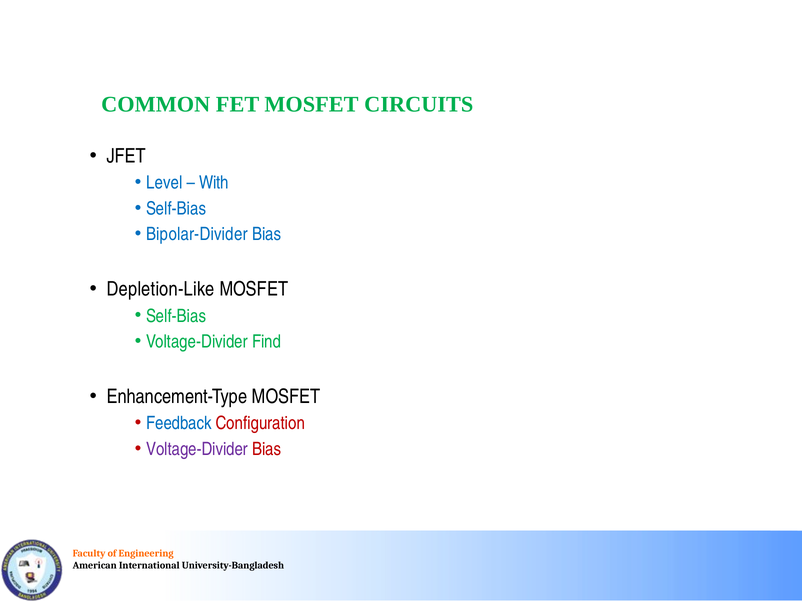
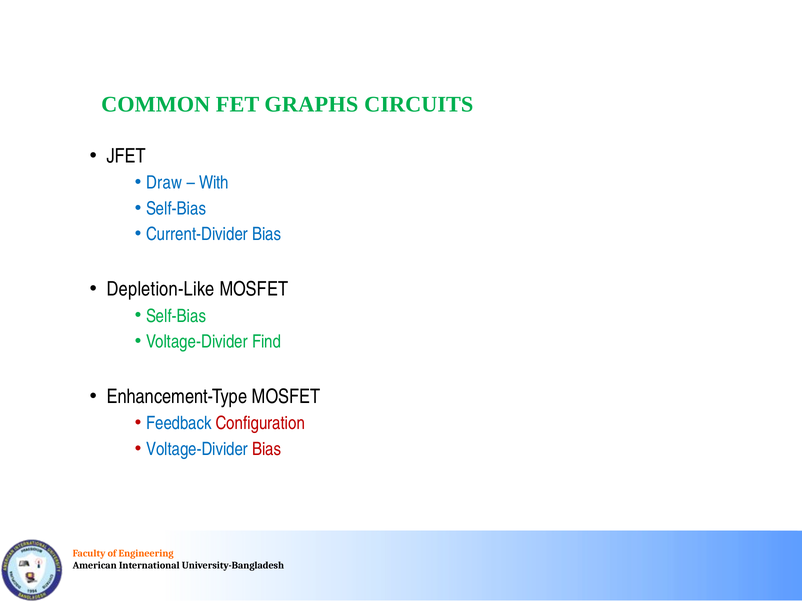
FET MOSFET: MOSFET -> GRAPHS (311, 104)
Level: Level -> Draw (164, 183)
Bipolar-Divider: Bipolar-Divider -> Current-Divider (197, 234)
Voltage-Divider colour: purple -> blue (197, 449)
